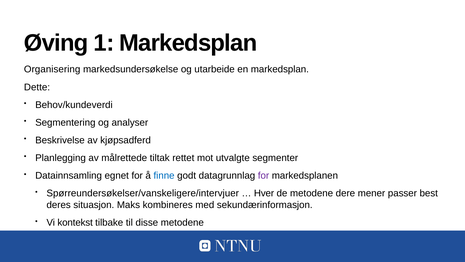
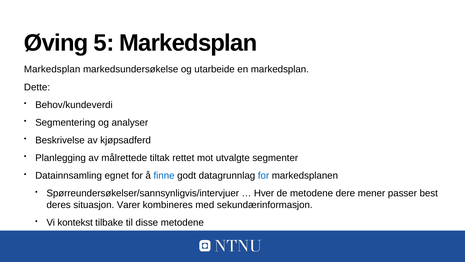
1: 1 -> 5 (104, 43)
Organisering: Organisering -> Markedsplan (52, 69)
for colour: purple -> blue (264, 175)
Spørreundersøkelser/vanskeligere/intervjuer: Spørreundersøkelser/vanskeligere/intervjuer -> Spørreundersøkelser/sannsynligvis/intervjuer (143, 193)
Maks: Maks -> Varer (129, 205)
